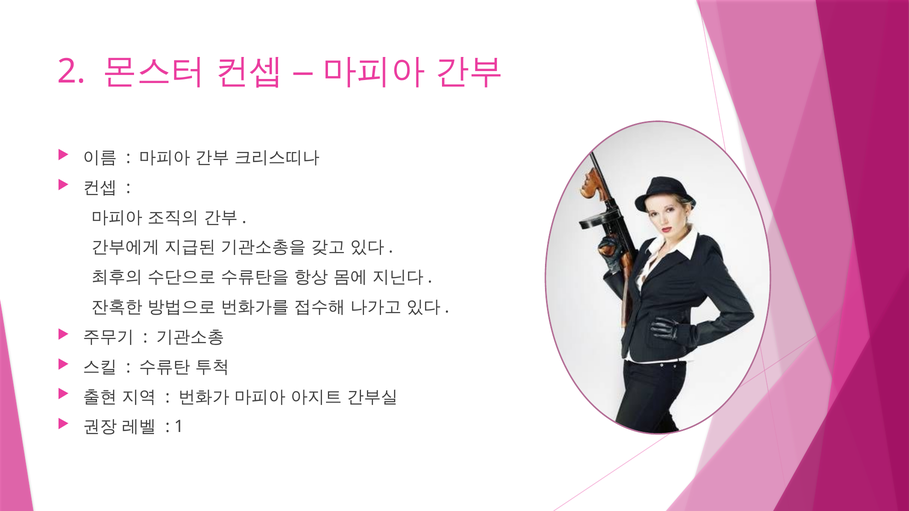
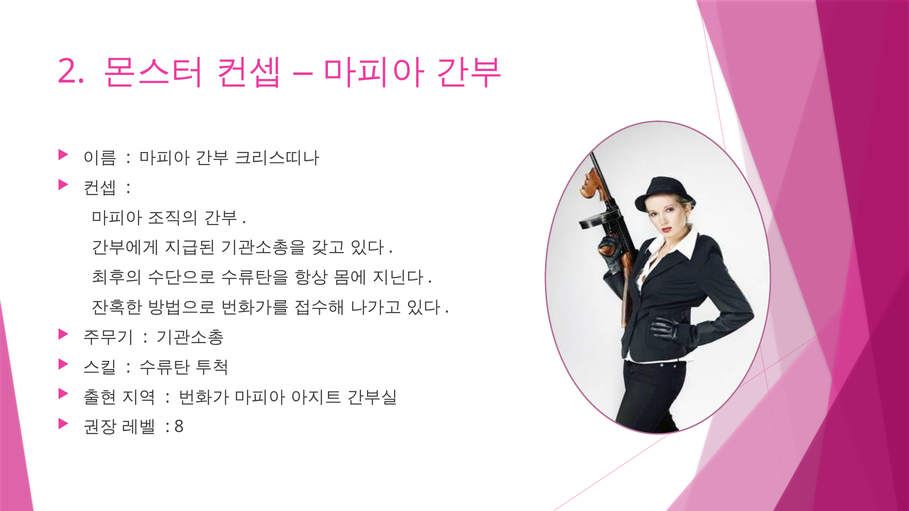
1: 1 -> 8 (179, 427)
